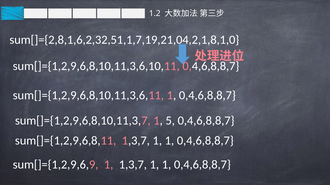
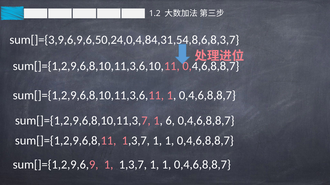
sum[]={2,8,1,6,2,32,51,1,7,19,21,04,2,1,8,1,0: sum[]={2,8,1,6,2,32,51,1,7,19,21,04,2,1,8,1,0 -> sum[]={3,9,6,9,6,50,24,0,4,84,31,54,8,6,8,3,7 (124, 40)
5: 5 -> 6 (170, 121)
